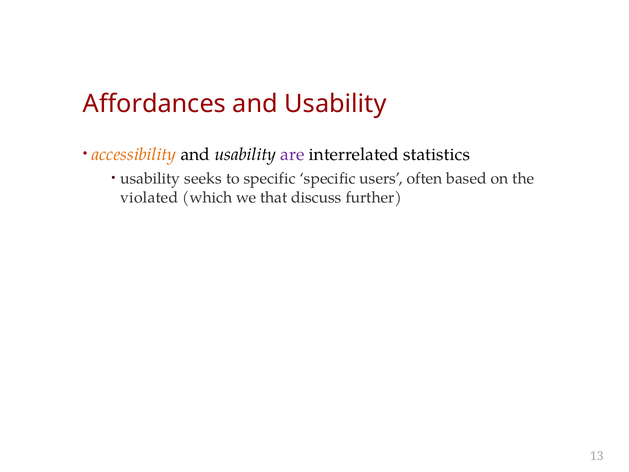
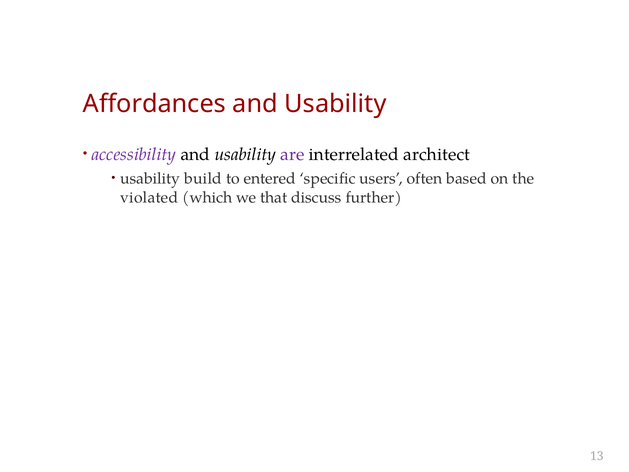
accessibility colour: orange -> purple (134, 154)
statistics: statistics -> architect (437, 154)
seeks: seeks -> build (203, 178)
to specific: specific -> entered (270, 178)
